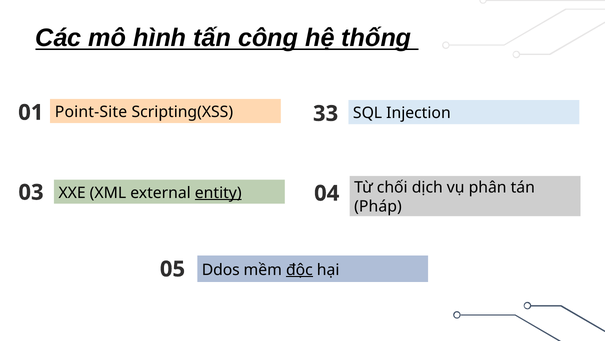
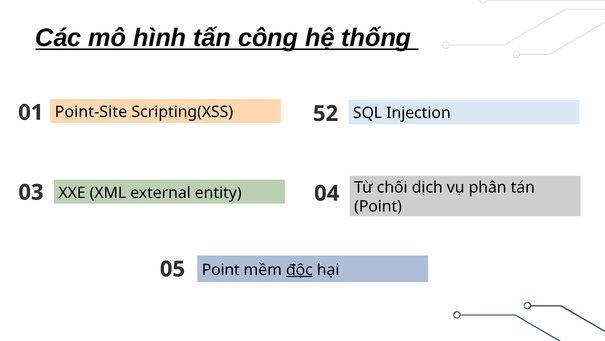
33: 33 -> 52 (326, 113)
entity underline: present -> none (218, 192)
Pháp: Pháp -> Point (378, 206)
05 Ddos: Ddos -> Point (221, 269)
